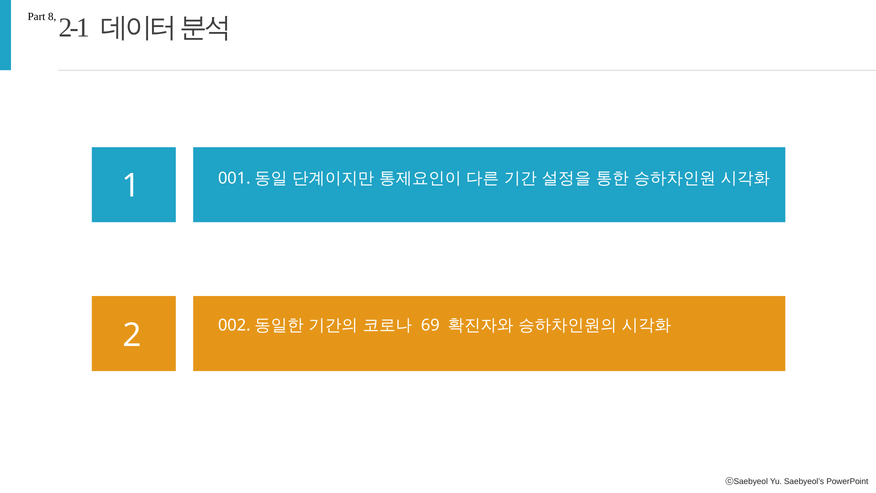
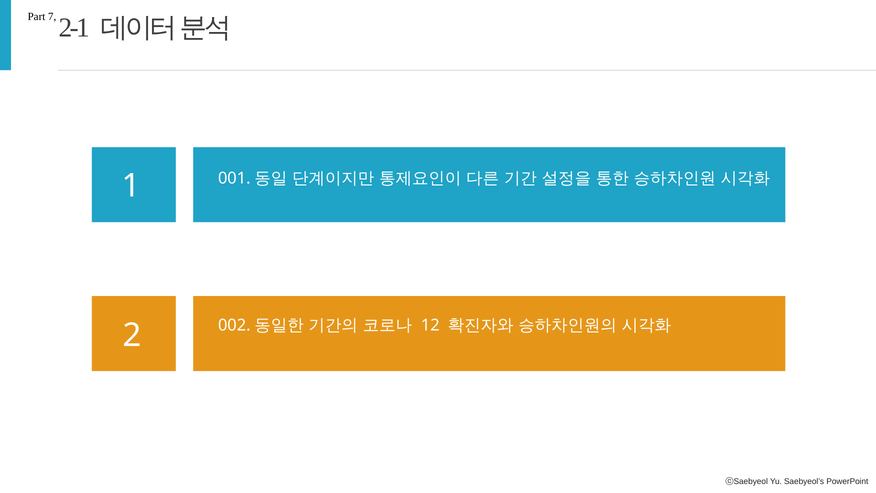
8: 8 -> 7 (52, 17)
69: 69 -> 12 (430, 325)
